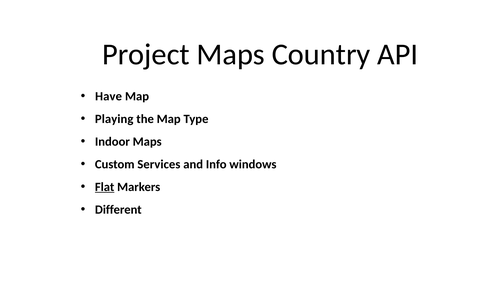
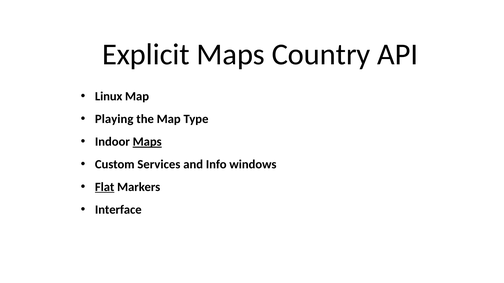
Project: Project -> Explicit (146, 54)
Have: Have -> Linux (109, 97)
Maps underline: none -> present (147, 142)
Different: Different -> Interface (118, 210)
